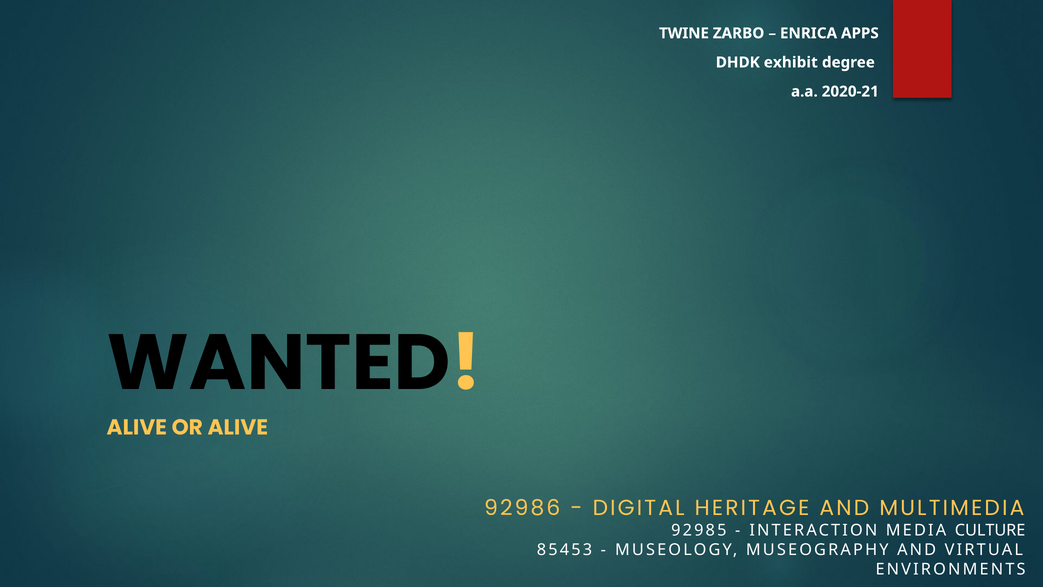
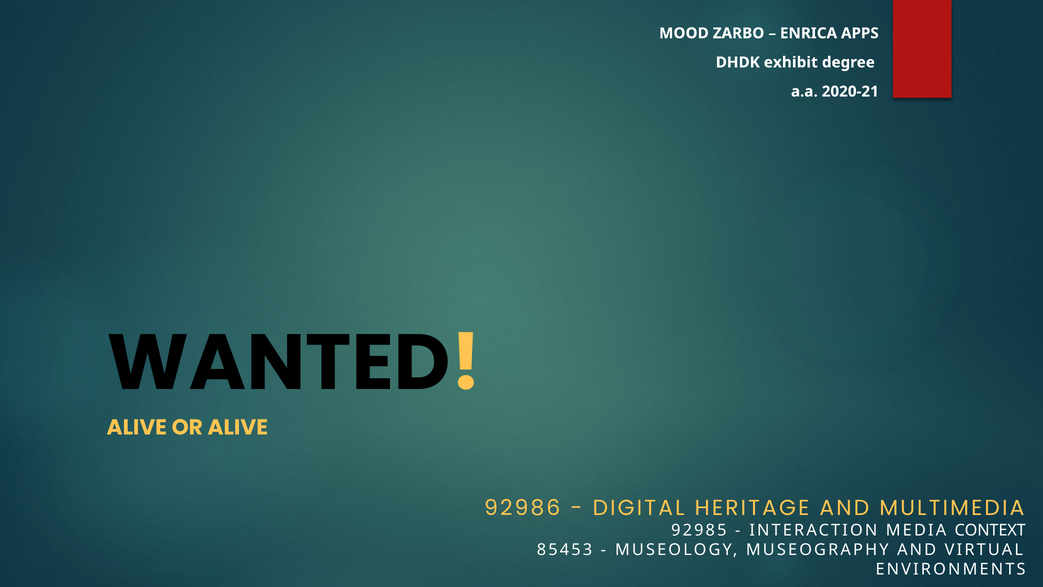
TWINE: TWINE -> MOOD (684, 33)
CULTURE: CULTURE -> CONTEXT (990, 530)
